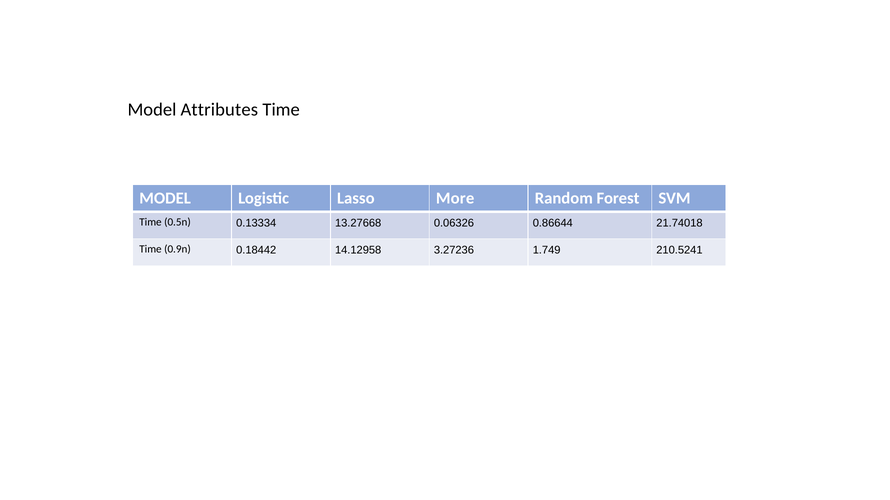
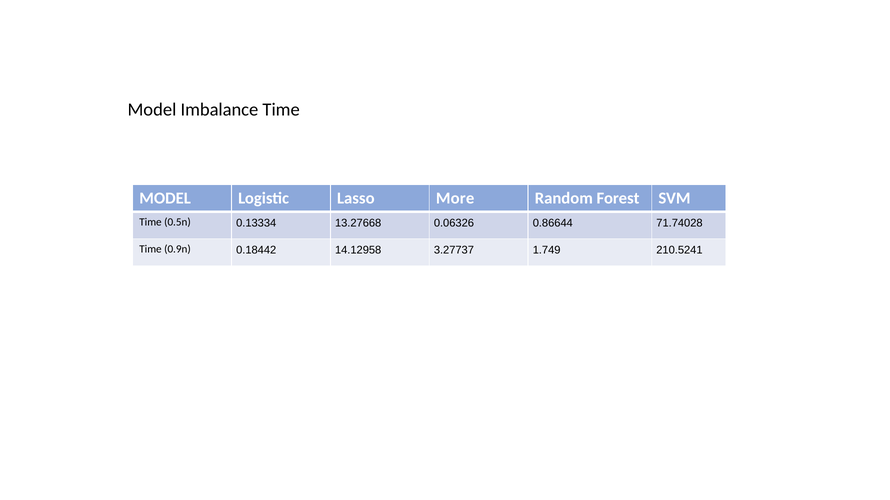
Attributes: Attributes -> Imbalance (219, 110)
21.74018: 21.74018 -> 71.74028 (679, 223)
3.27236: 3.27236 -> 3.27737 (454, 250)
